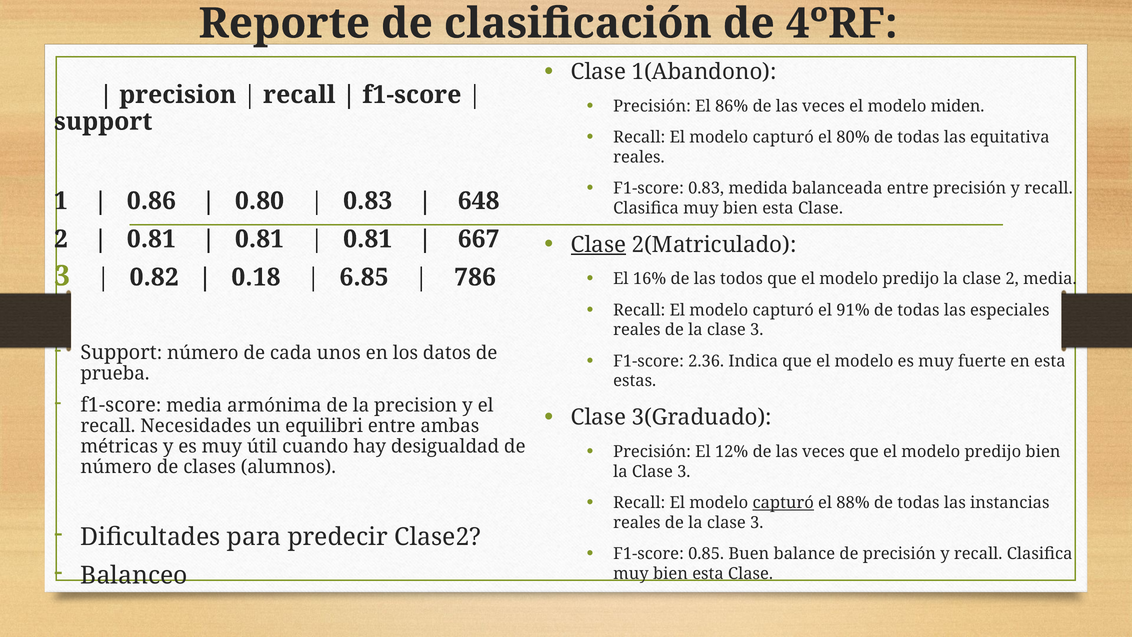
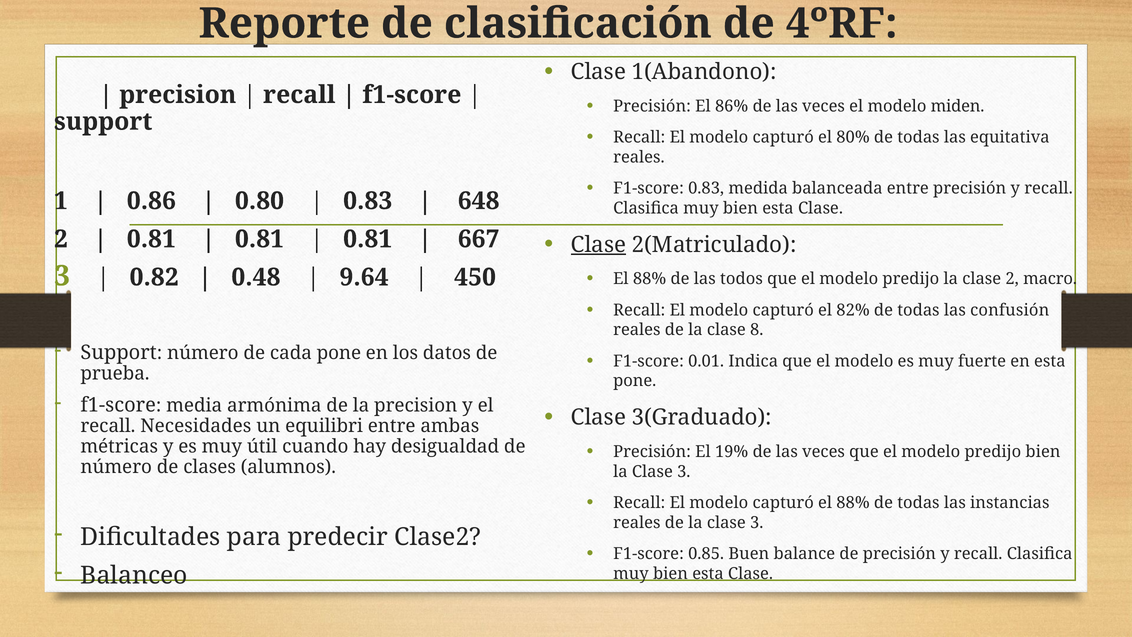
0.18: 0.18 -> 0.48 (256, 277)
6.85: 6.85 -> 9.64 (364, 277)
786: 786 -> 450 (475, 277)
16%: 16% -> 88% (650, 279)
2 media: media -> macro (1050, 279)
91%: 91% -> 82% (853, 310)
especiales: especiales -> confusión (1010, 310)
3: 3 -> 8 (757, 330)
cada unos: unos -> pone (339, 353)
2.36: 2.36 -> 0.01 (706, 361)
estas: estas -> pone (635, 381)
12%: 12% -> 19% (732, 452)
capturó underline: present -> none (783, 503)
